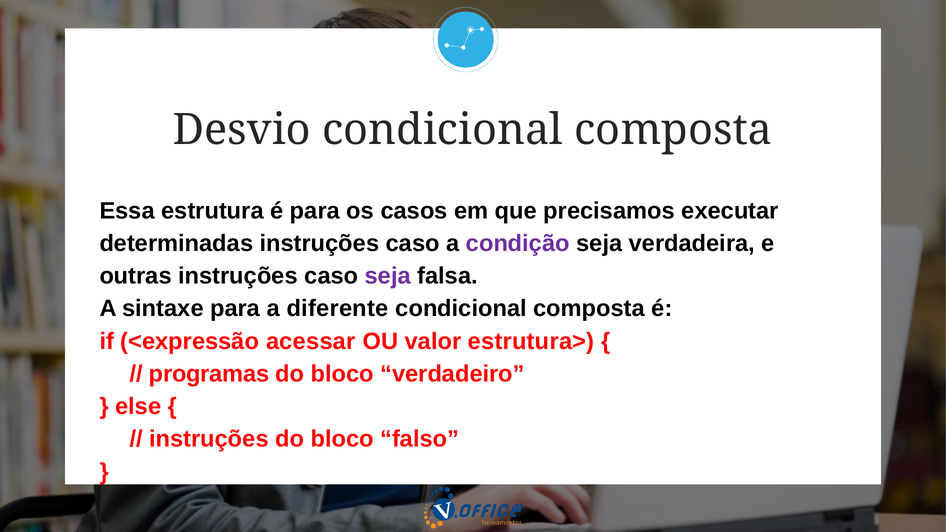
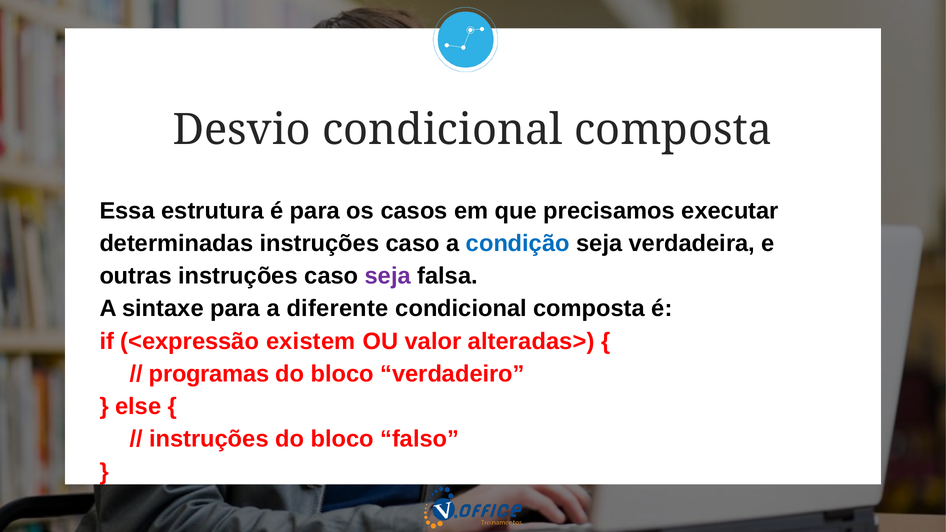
condição colour: purple -> blue (518, 243)
acessar: acessar -> existem (311, 341)
estrutura>: estrutura> -> alteradas> (531, 341)
